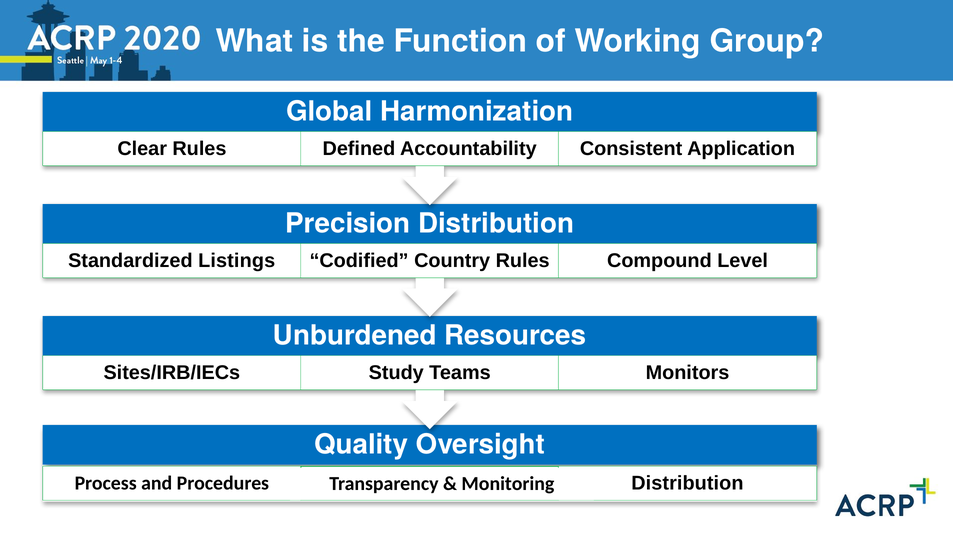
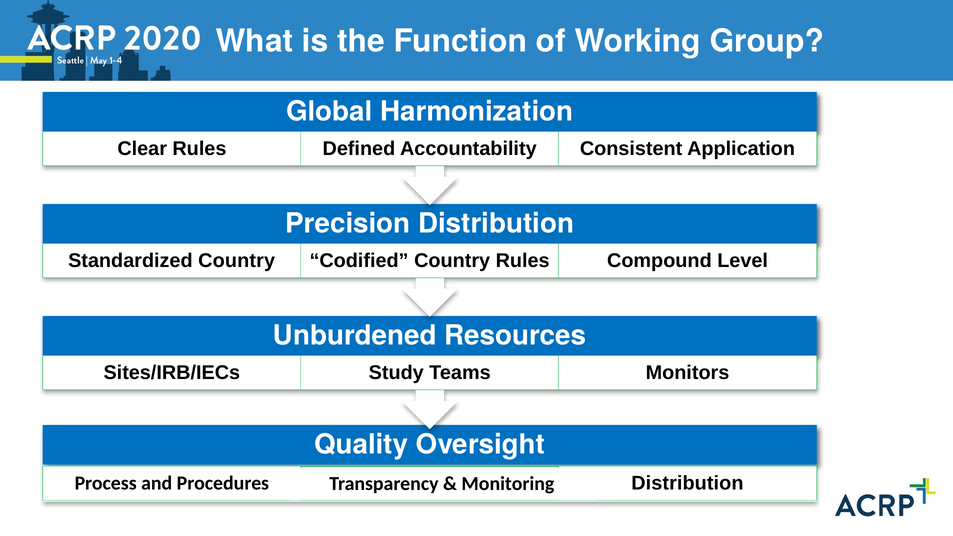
Standardized Listings: Listings -> Country (237, 261)
